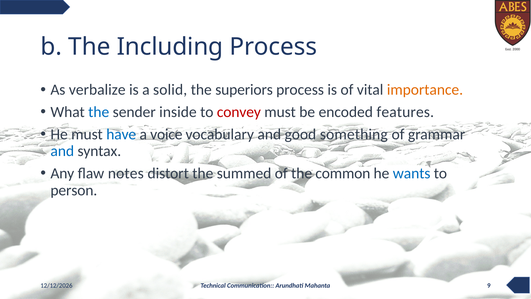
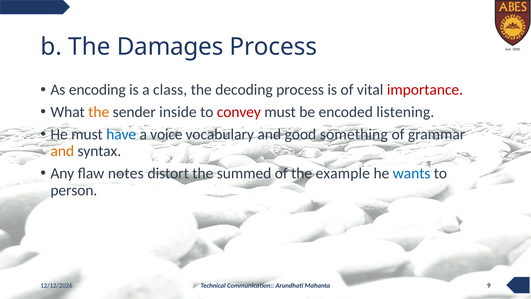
Including: Including -> Damages (170, 47)
verbalize: verbalize -> encoding (97, 90)
solid: solid -> class (170, 90)
superiors: superiors -> decoding (244, 90)
importance colour: orange -> red (425, 90)
the colour: blue -> orange (99, 112)
features: features -> listening (405, 112)
and colour: blue -> orange (62, 151)
common: common -> example (343, 173)
